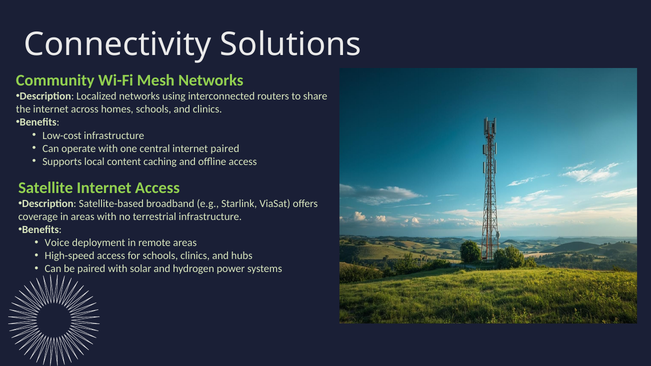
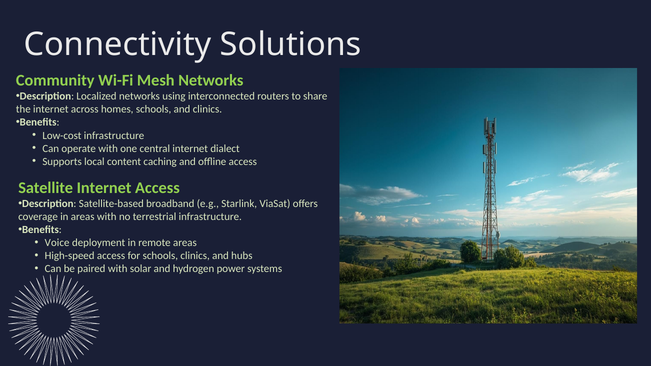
internet paired: paired -> dialect (225, 149)
